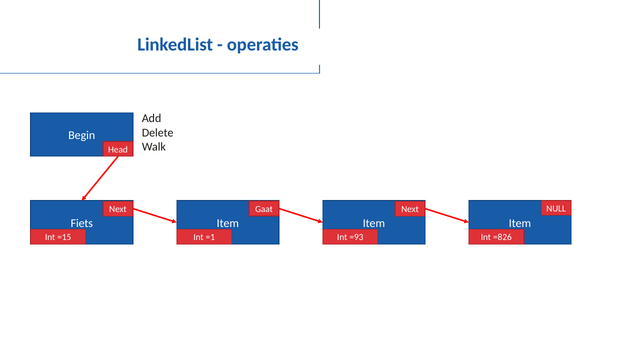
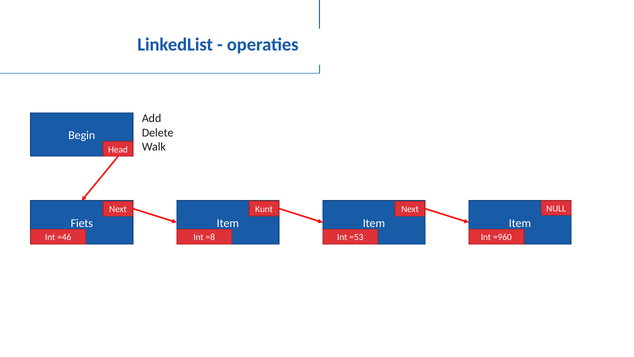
Gaat: Gaat -> Kunt (264, 209)
=15: =15 -> =46 (64, 237)
=1: =1 -> =8 (210, 237)
=93: =93 -> =53 (356, 237)
=826: =826 -> =960 (502, 237)
